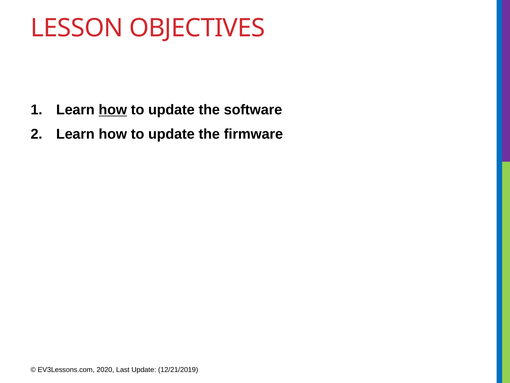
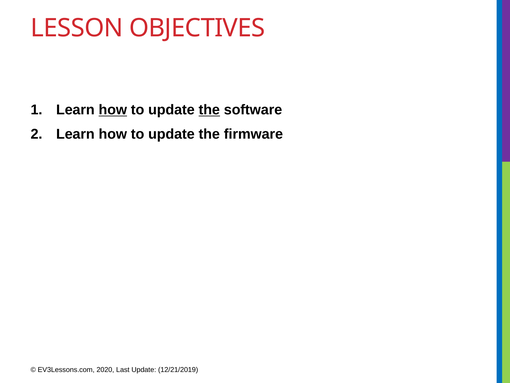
the underline: none -> present (209, 110)
